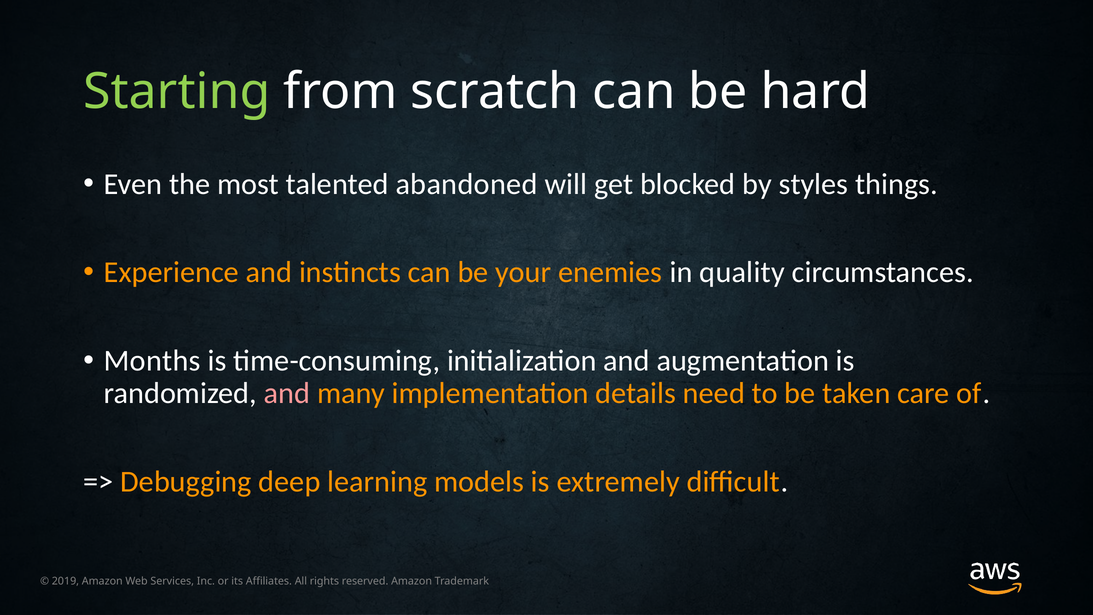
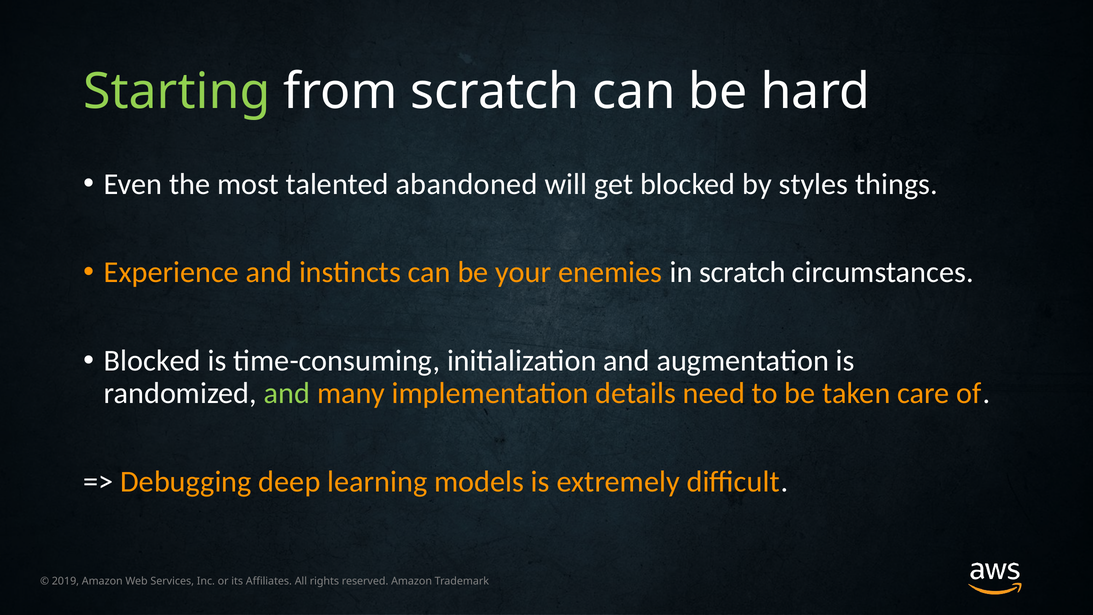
in quality: quality -> scratch (742, 272)
Months: Months -> Blocked (152, 361)
and colour: pink -> light green (287, 393)
